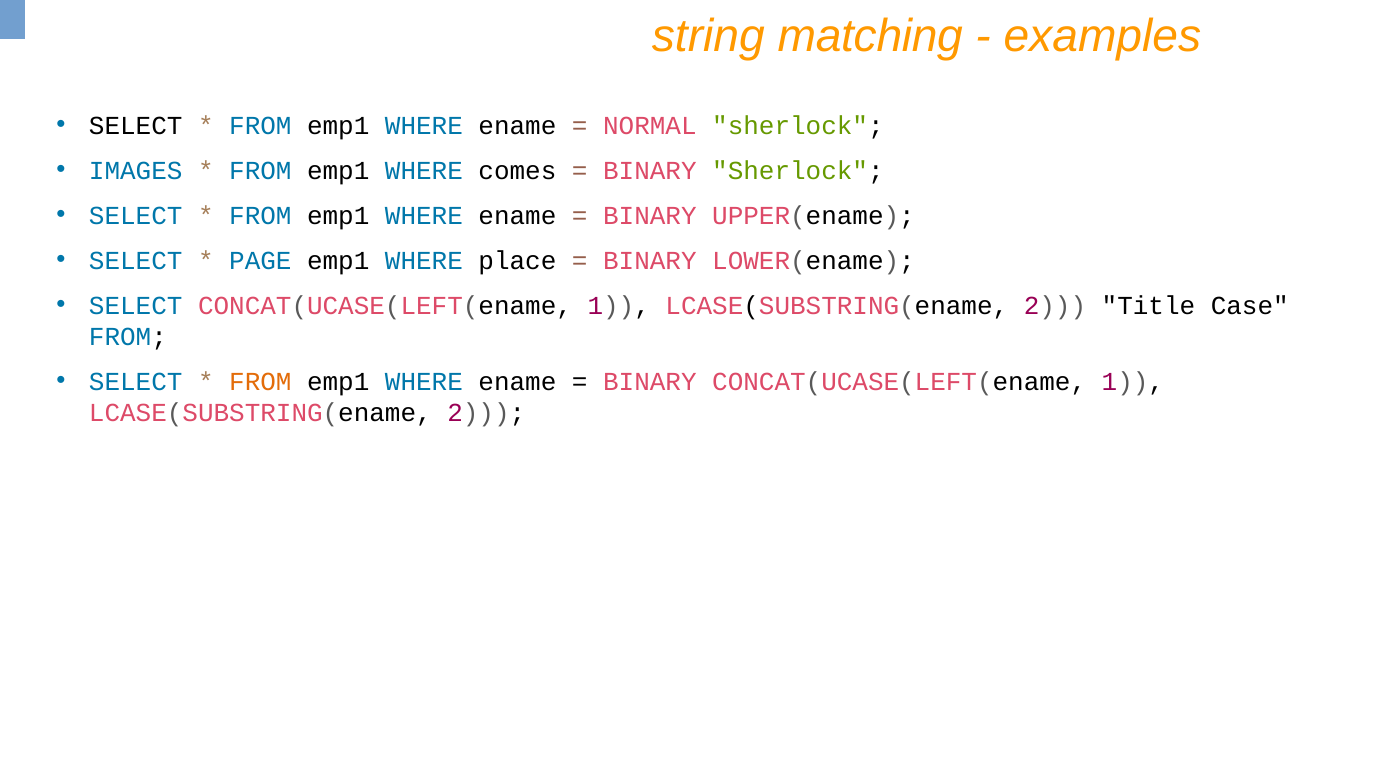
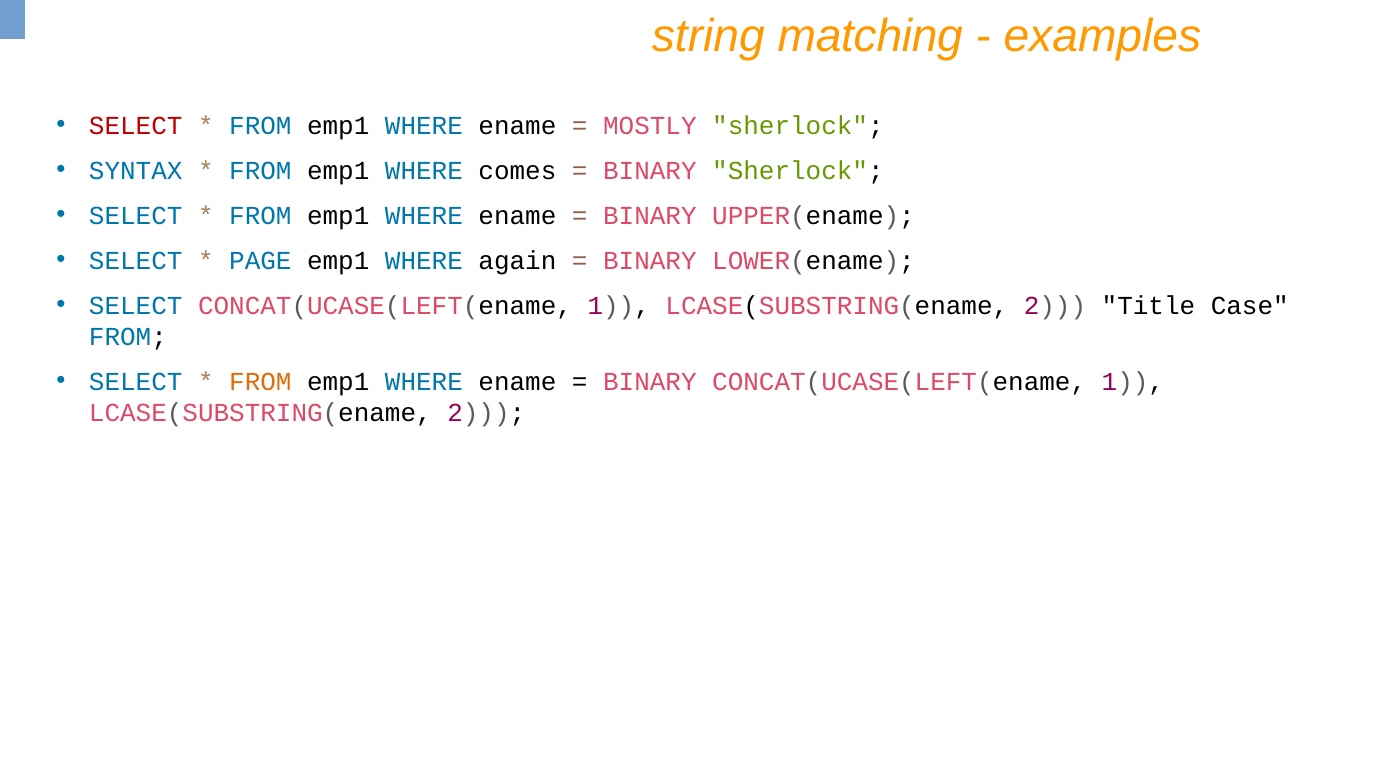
SELECT colour: black -> red (136, 126)
NORMAL: NORMAL -> MOSTLY (650, 126)
IMAGES: IMAGES -> SYNTAX (136, 171)
place: place -> again (517, 261)
